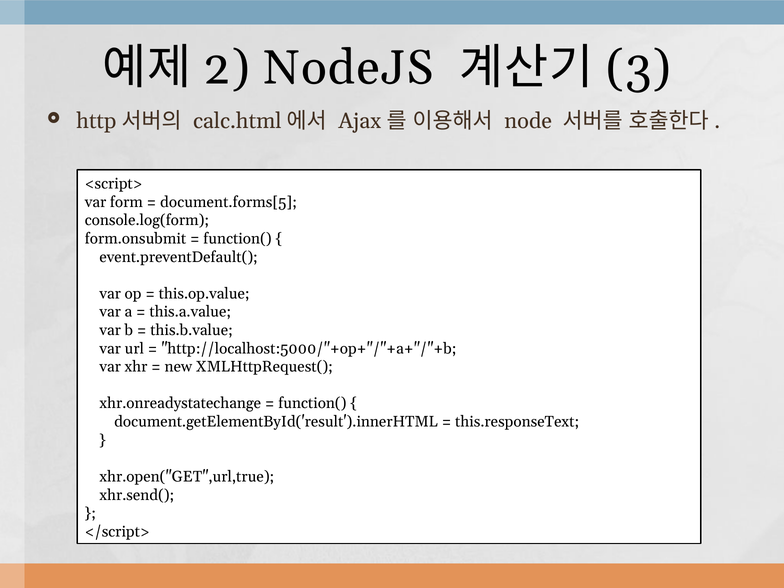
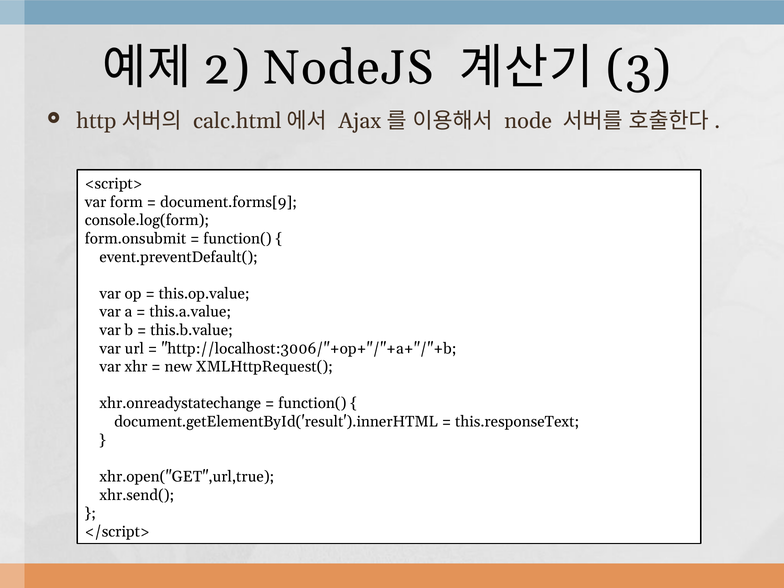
document.forms[5: document.forms[5 -> document.forms[9 (229, 202)
http://localhost:5000/"+op+"/"+a+"/"+b: http://localhost:5000/"+op+"/"+a+"/"+b -> http://localhost:3006/"+op+"/"+a+"/"+b (309, 349)
